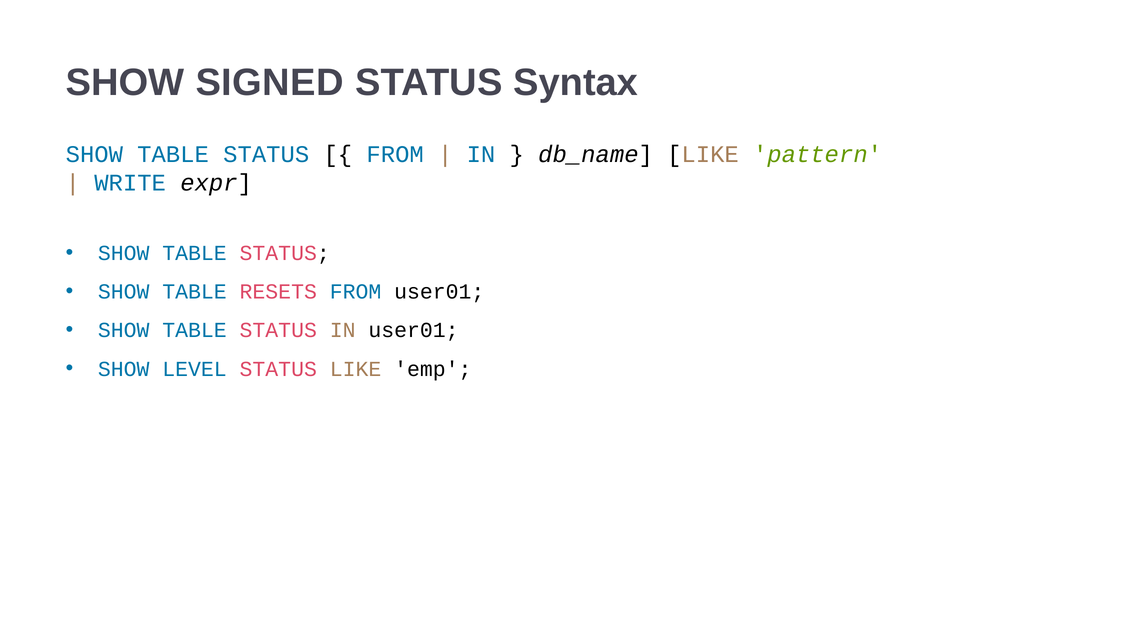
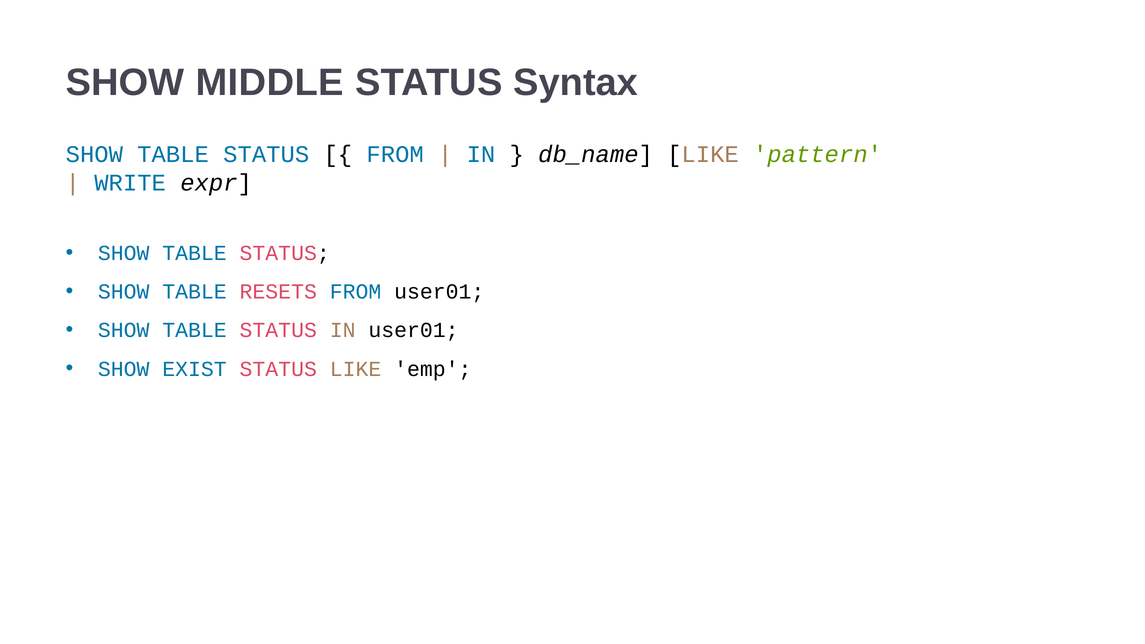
SIGNED: SIGNED -> MIDDLE (270, 83)
LEVEL: LEVEL -> EXIST (195, 369)
